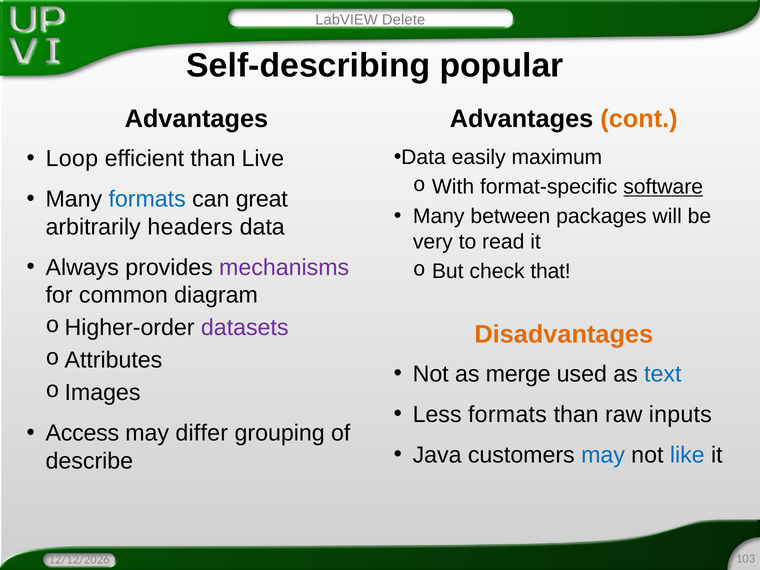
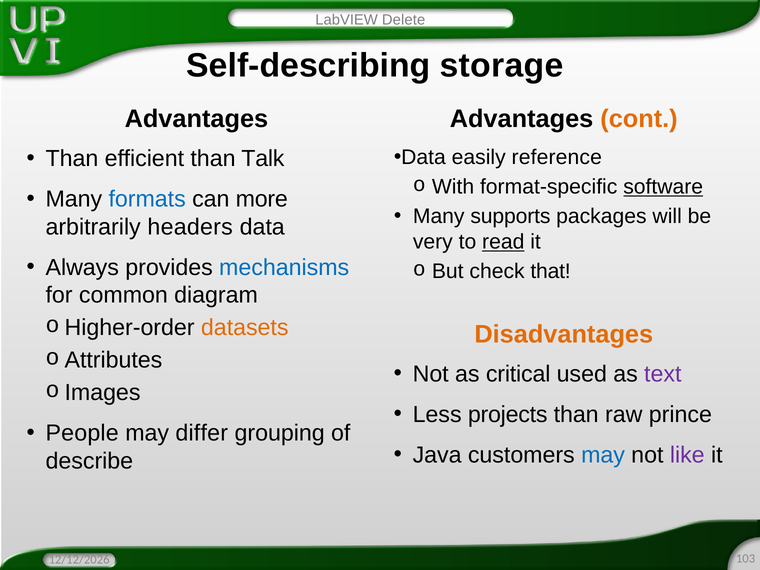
popular: popular -> storage (501, 66)
maximum: maximum -> reference (557, 157)
Loop: Loop -> Than (72, 159)
Live: Live -> Talk (263, 159)
great: great -> more (262, 199)
between: between -> supports (510, 217)
read underline: none -> present (503, 242)
mechanisms colour: purple -> blue (284, 267)
datasets colour: purple -> orange (245, 328)
merge: merge -> critical (518, 374)
text colour: blue -> purple (663, 374)
Less formats: formats -> projects (508, 415)
inputs: inputs -> prince (680, 415)
Access: Access -> People (82, 433)
like colour: blue -> purple (687, 455)
